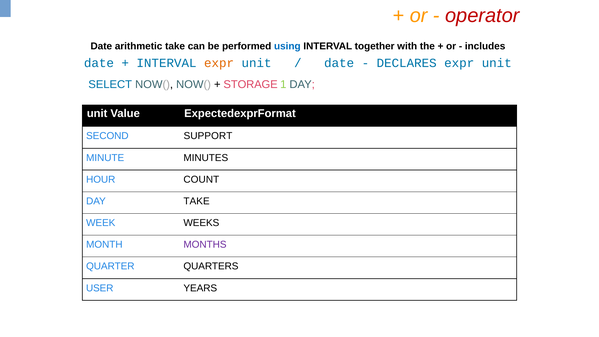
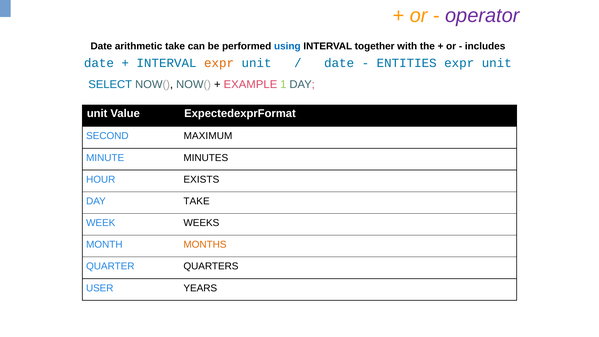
operator colour: red -> purple (482, 16)
DECLARES: DECLARES -> ENTITIES (407, 63)
STORAGE: STORAGE -> EXAMPLE (250, 85)
SUPPORT: SUPPORT -> MAXIMUM (208, 136)
COUNT: COUNT -> EXISTS (201, 179)
MONTHS colour: purple -> orange (205, 245)
